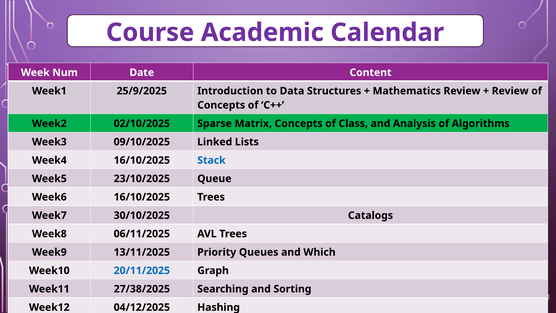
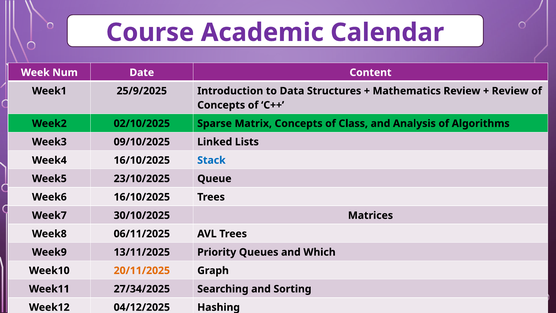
Catalogs: Catalogs -> Matrices (370, 215)
20/11/2025 colour: blue -> orange (142, 270)
27/38/2025: 27/38/2025 -> 27/34/2025 (142, 289)
